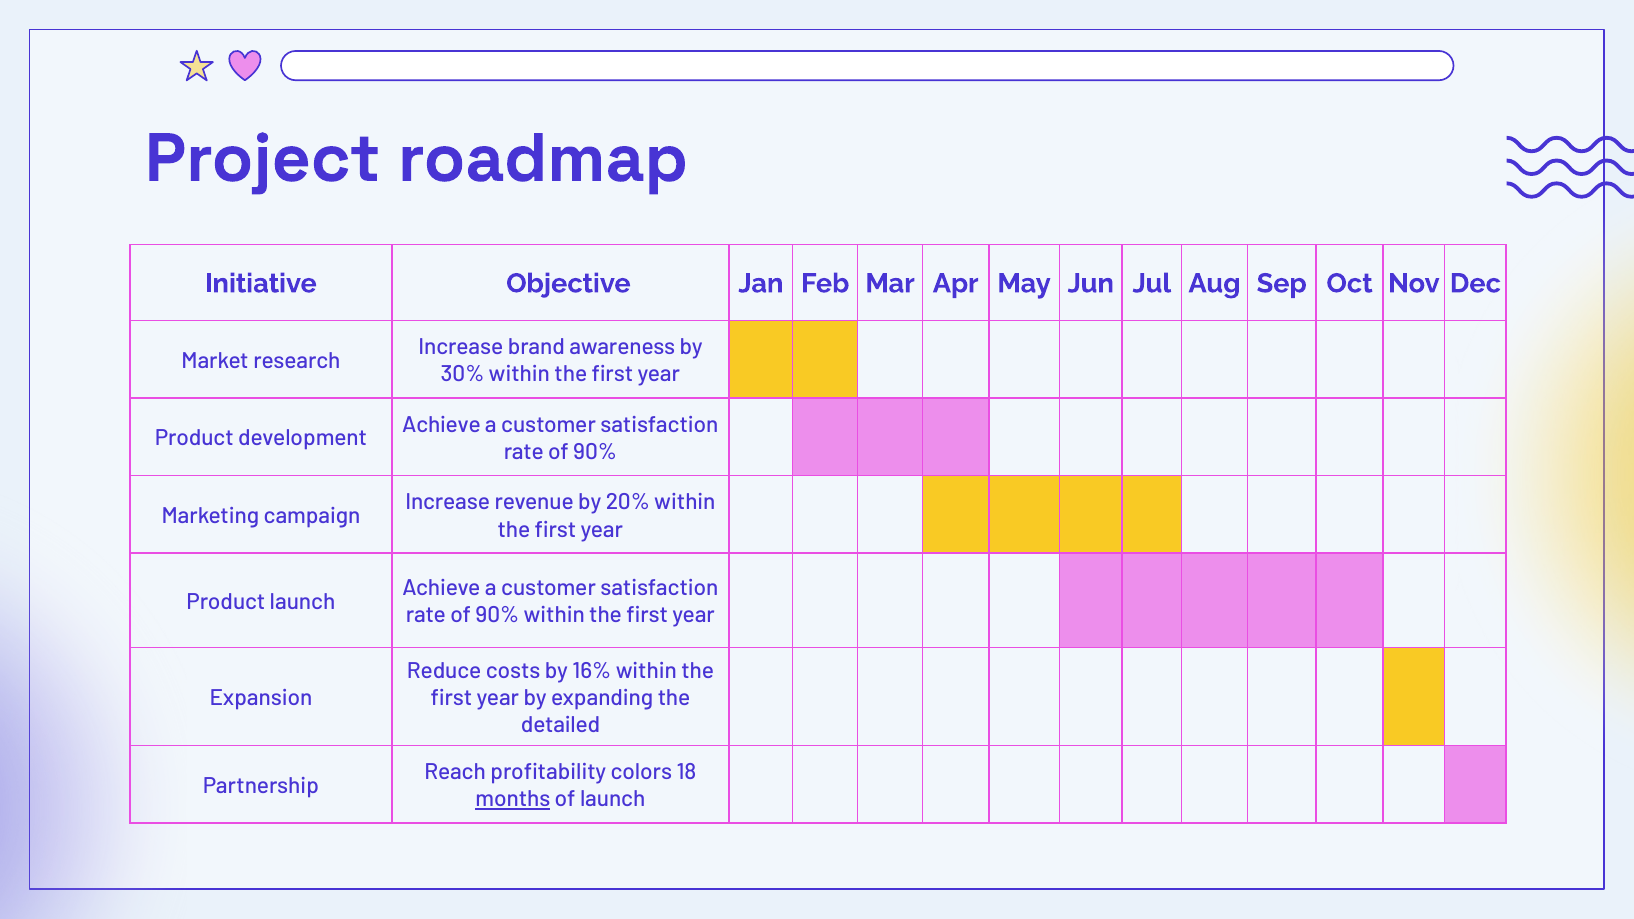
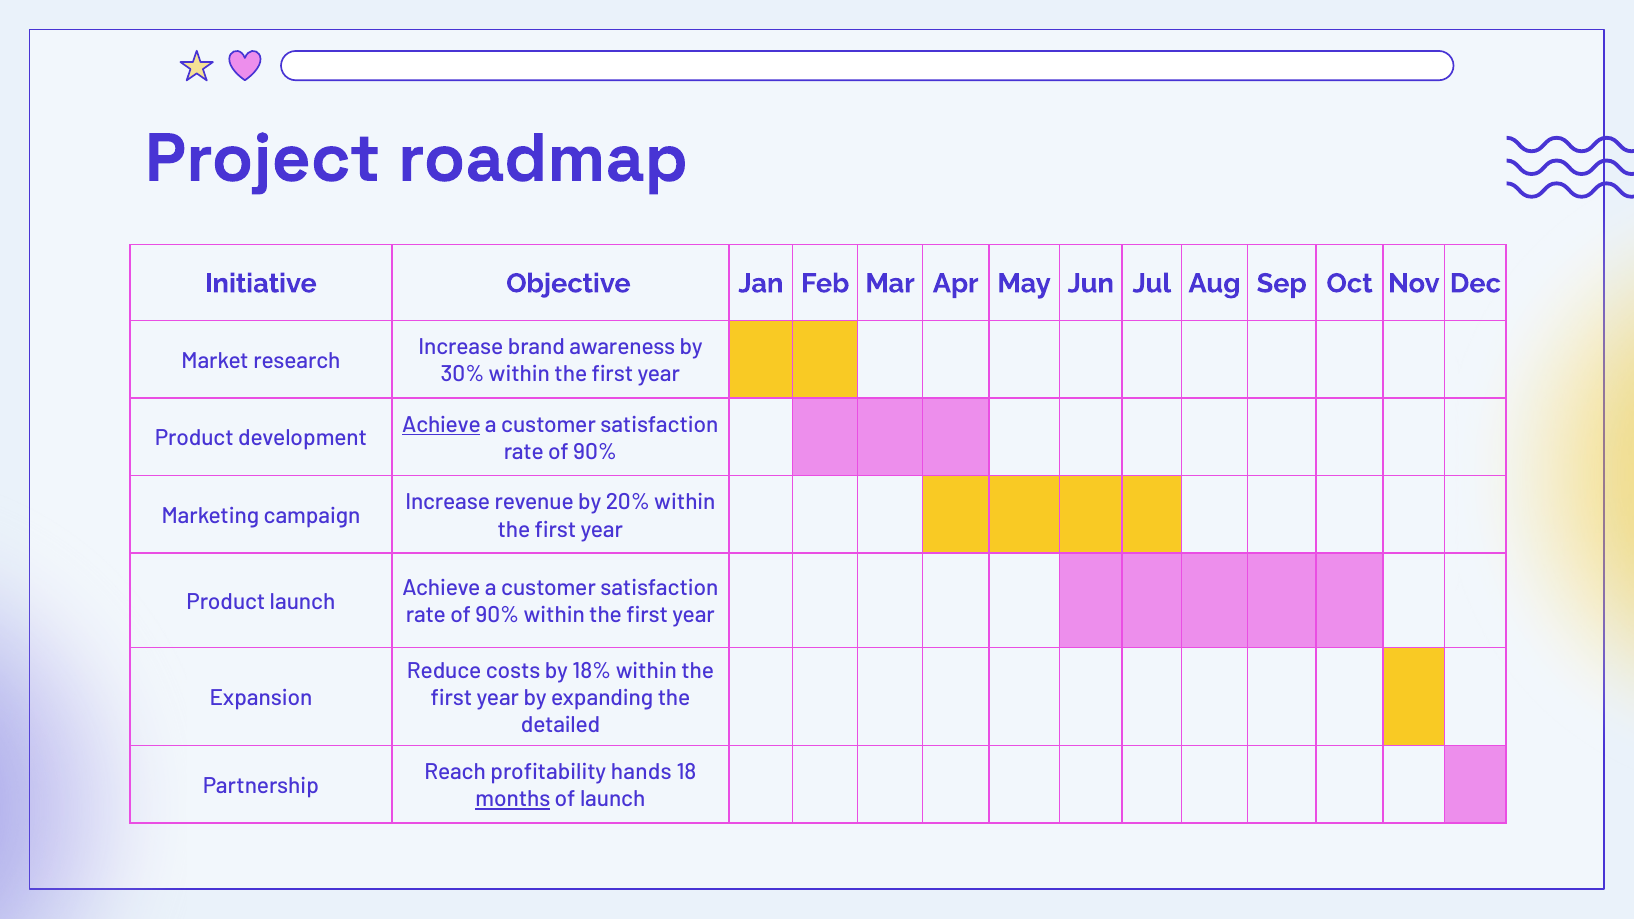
Achieve underline: none -> present (441, 425)
16%: 16% -> 18% (592, 671)
colors: colors -> hands (641, 772)
